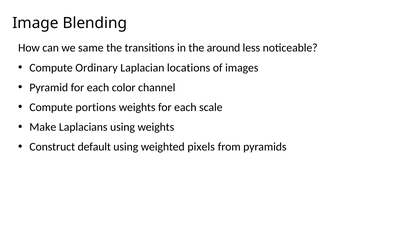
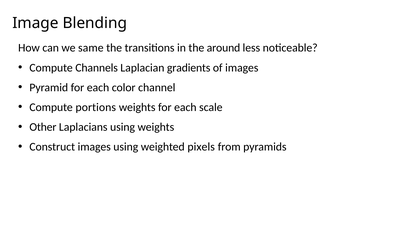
Ordinary: Ordinary -> Channels (97, 67)
locations: locations -> gradients (189, 67)
Make: Make -> Other (43, 127)
Construct default: default -> images (94, 147)
